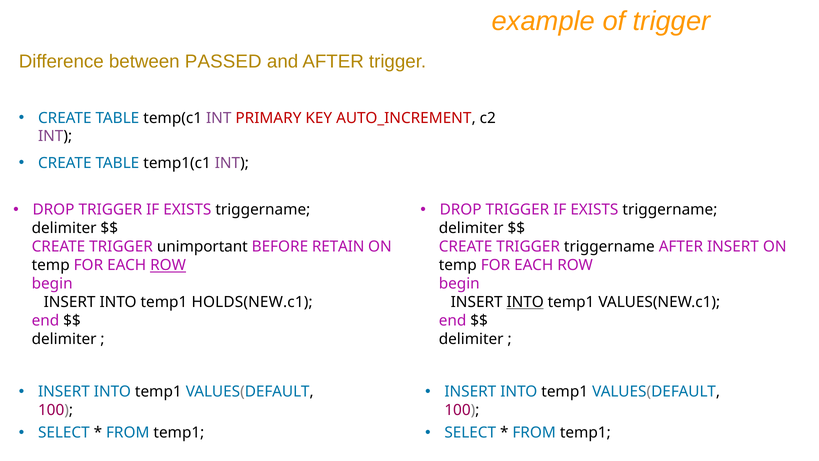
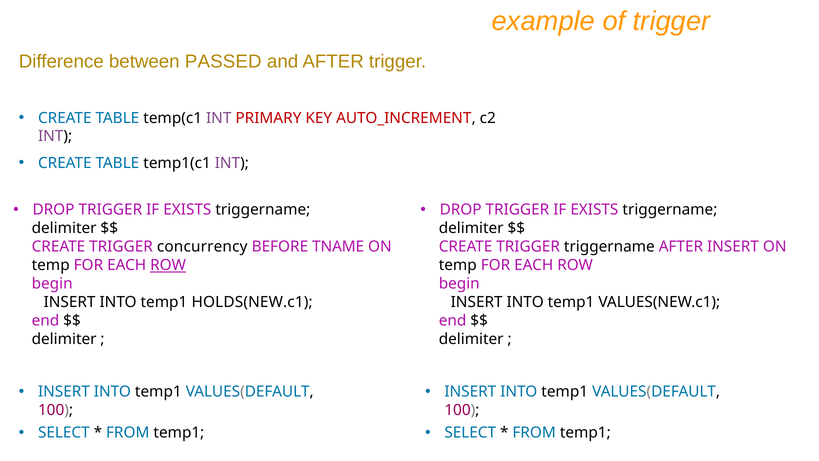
unimportant: unimportant -> concurrency (202, 247)
RETAIN: RETAIN -> TNAME (338, 247)
INTO underline: present -> none (525, 302)
